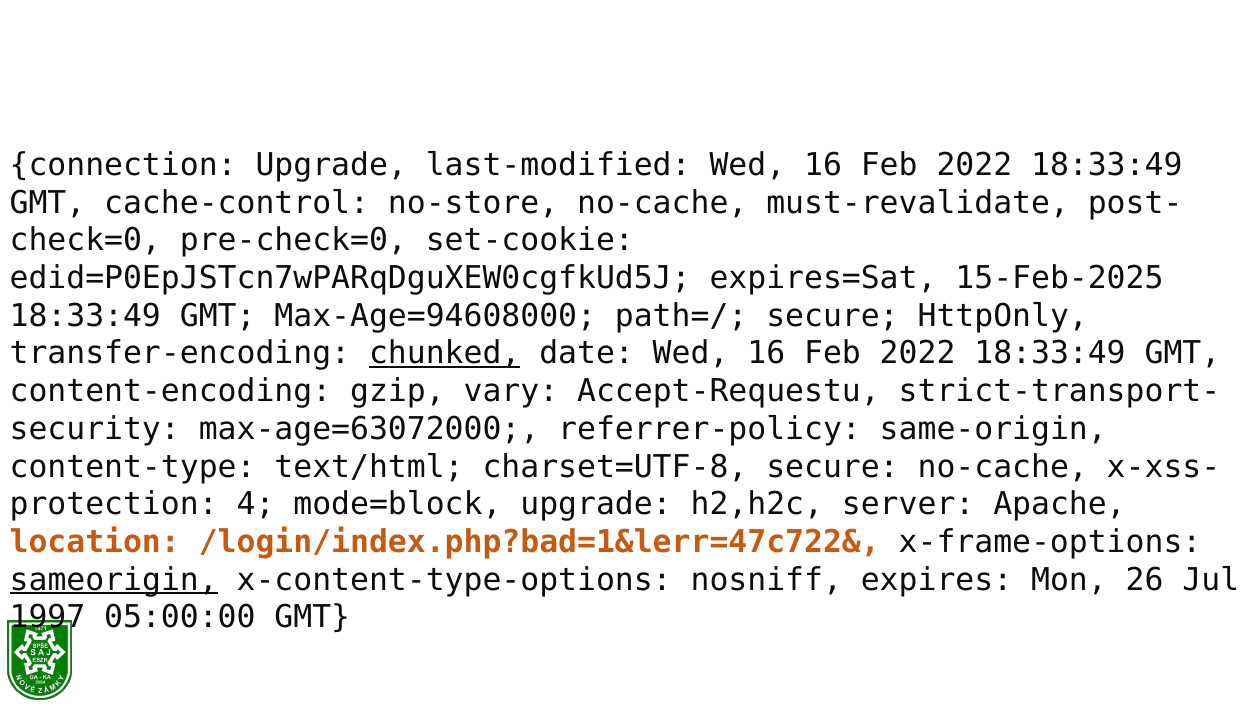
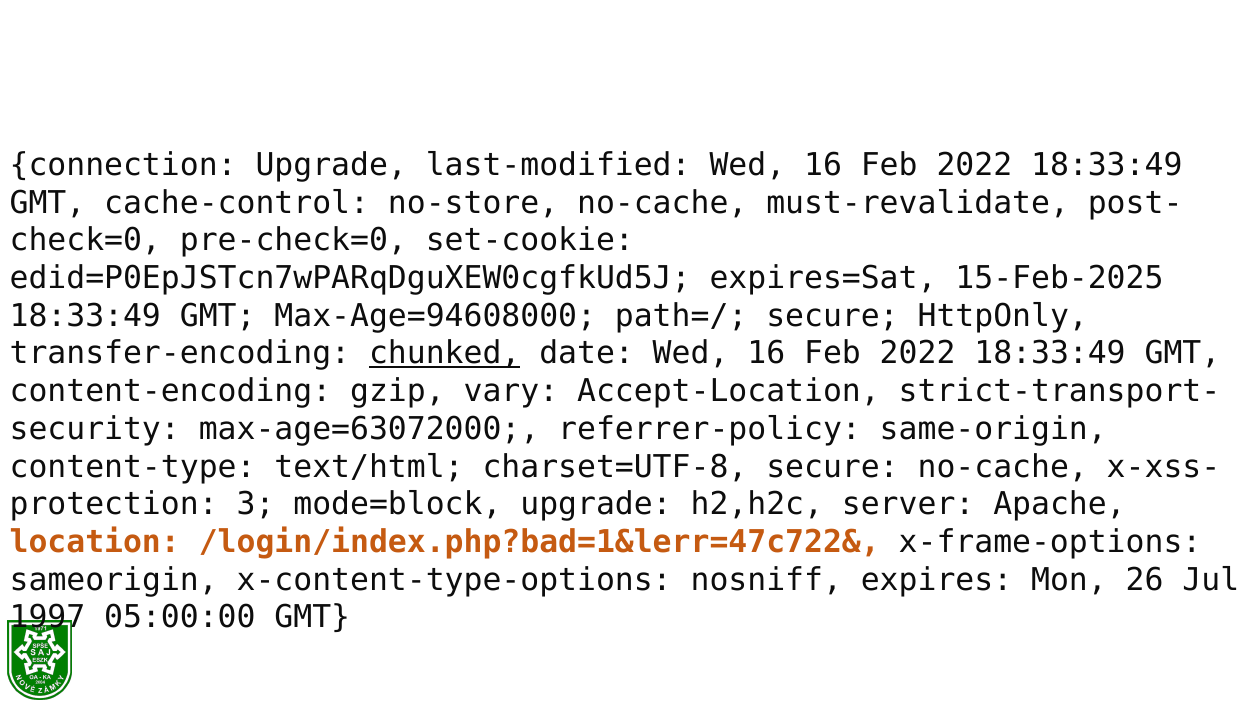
Accept-Requestu: Accept-Requestu -> Accept-Location (728, 391)
4: 4 -> 3 (256, 504)
sameorigin underline: present -> none (114, 580)
